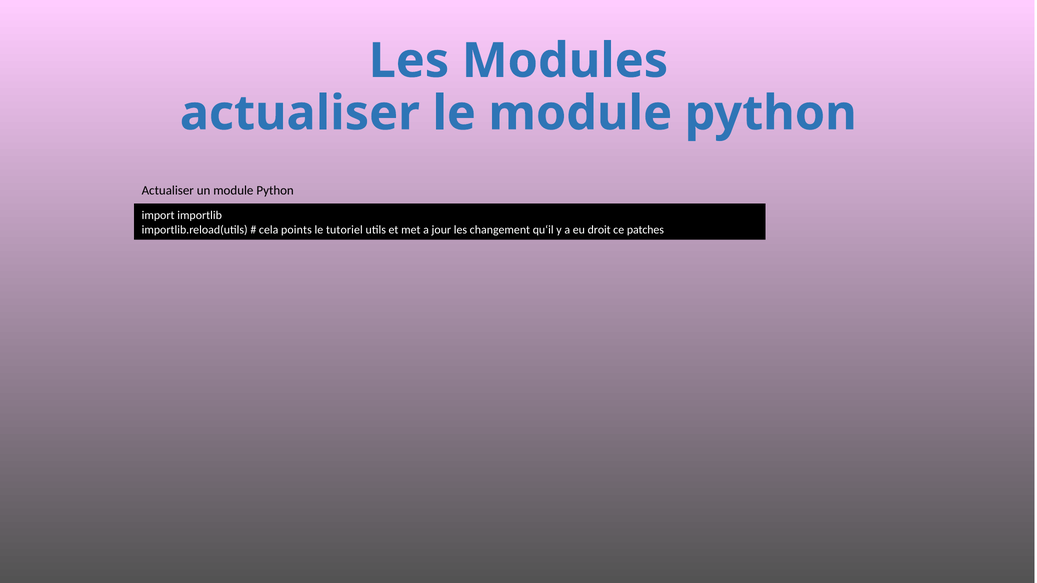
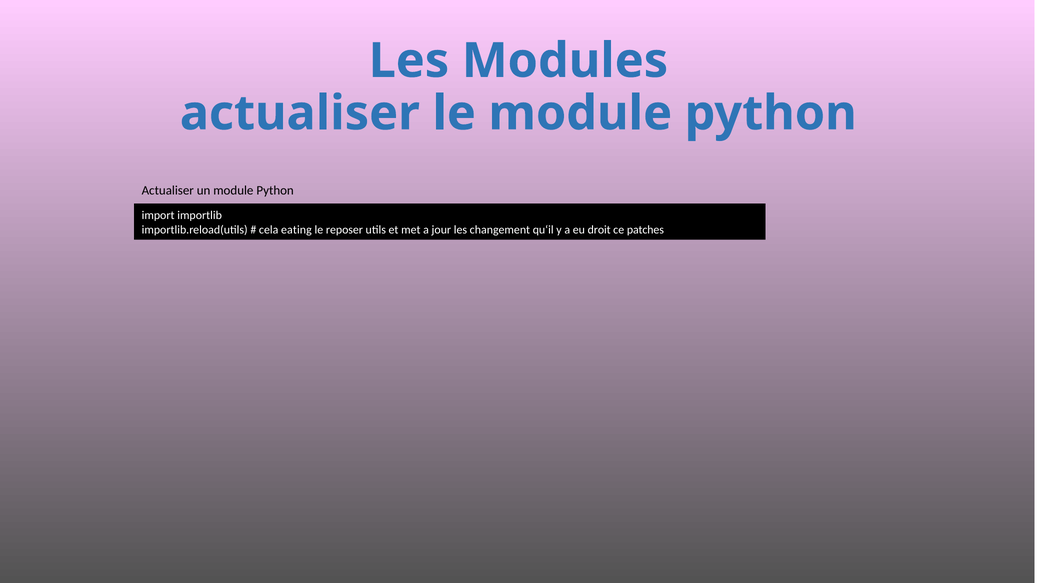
points: points -> eating (296, 230)
tutoriel: tutoriel -> reposer (344, 230)
